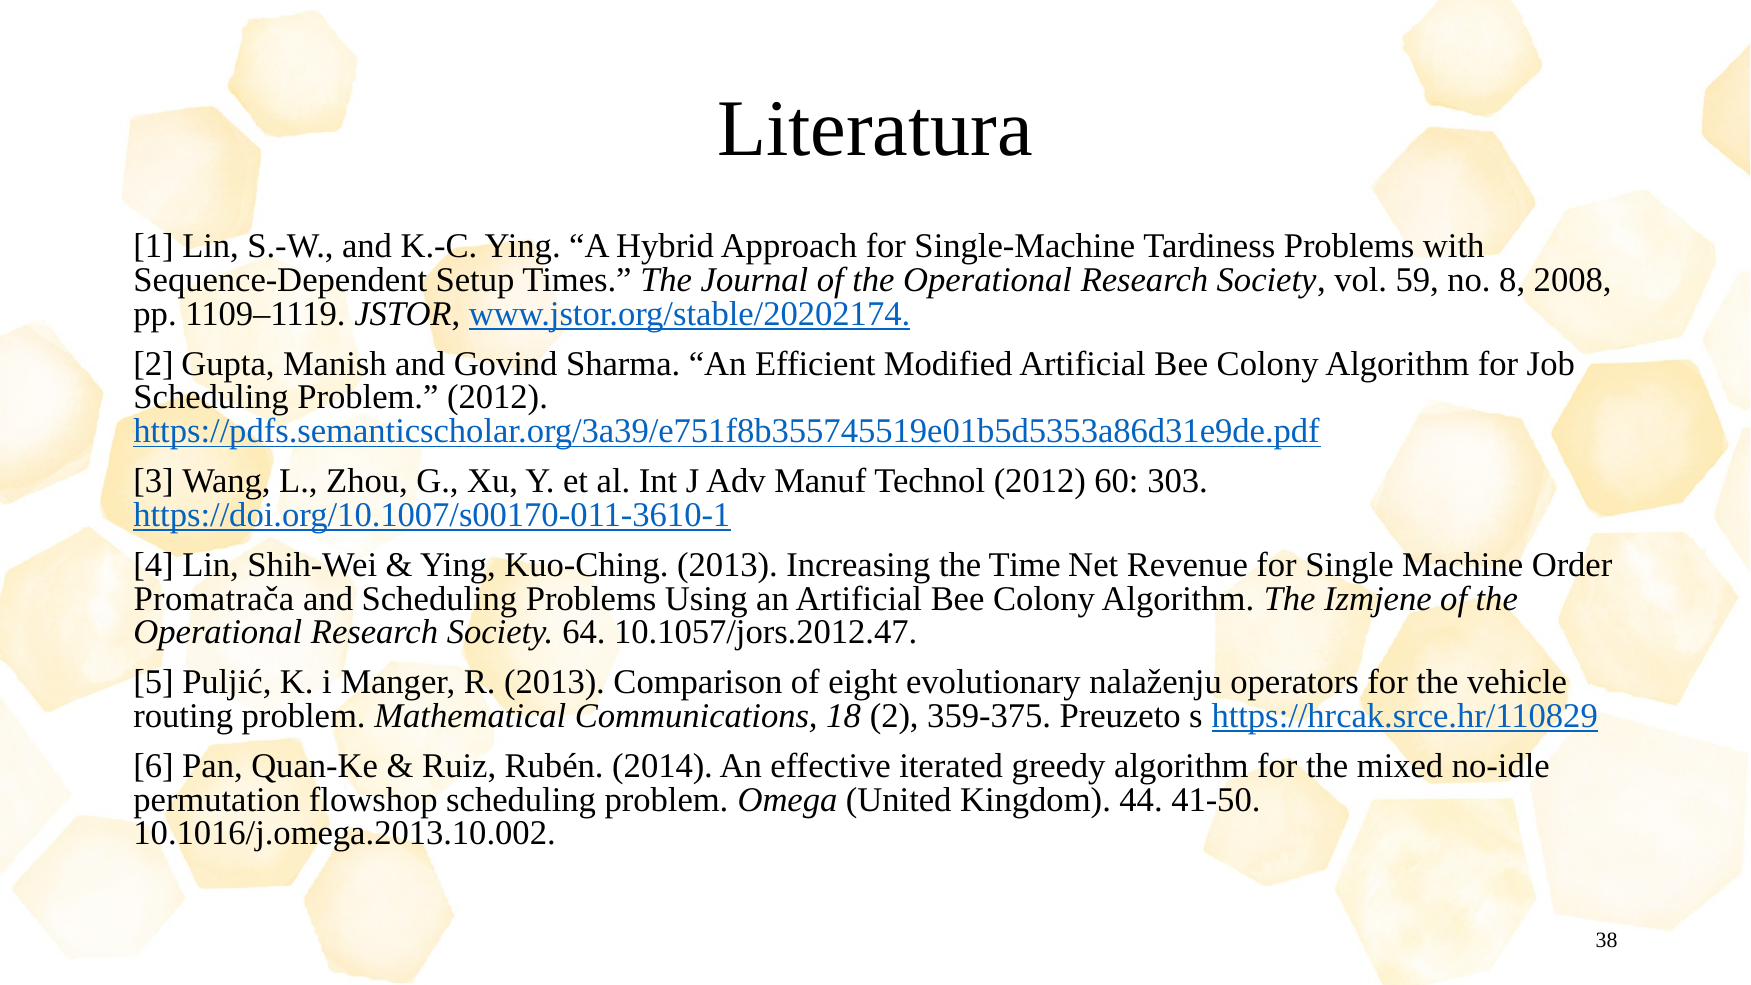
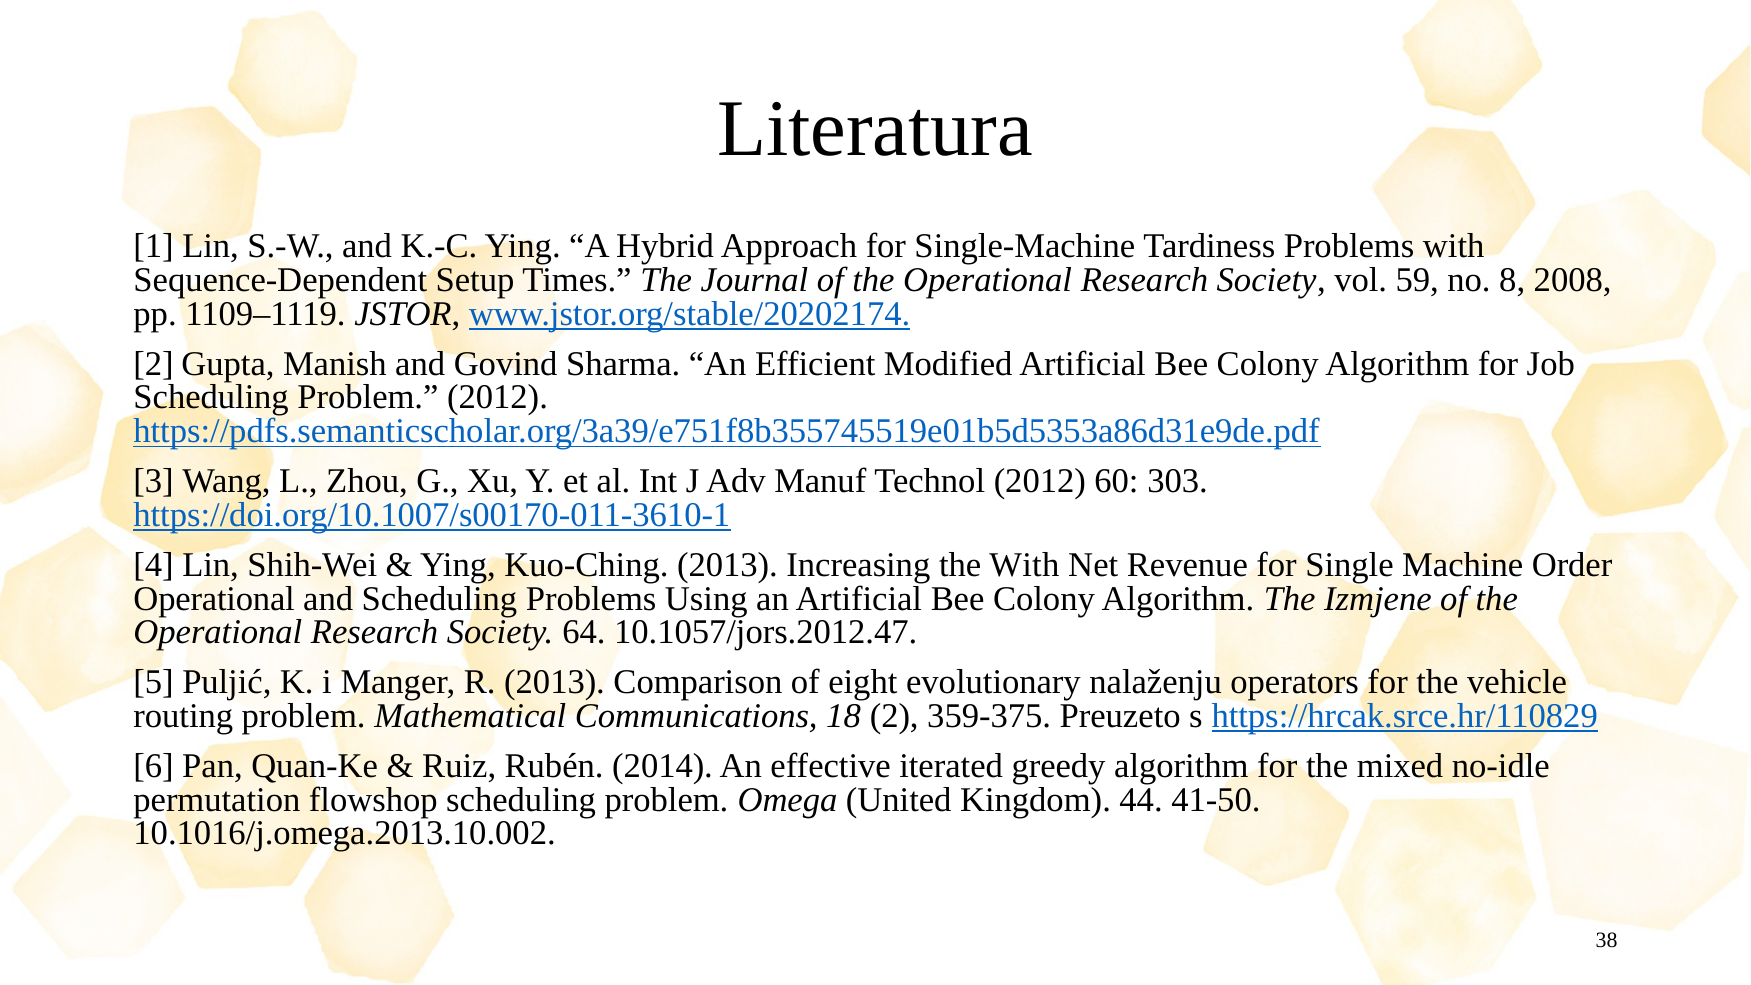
the Time: Time -> With (1024, 565)
Promatrača: Promatrača -> Operational (214, 599)
